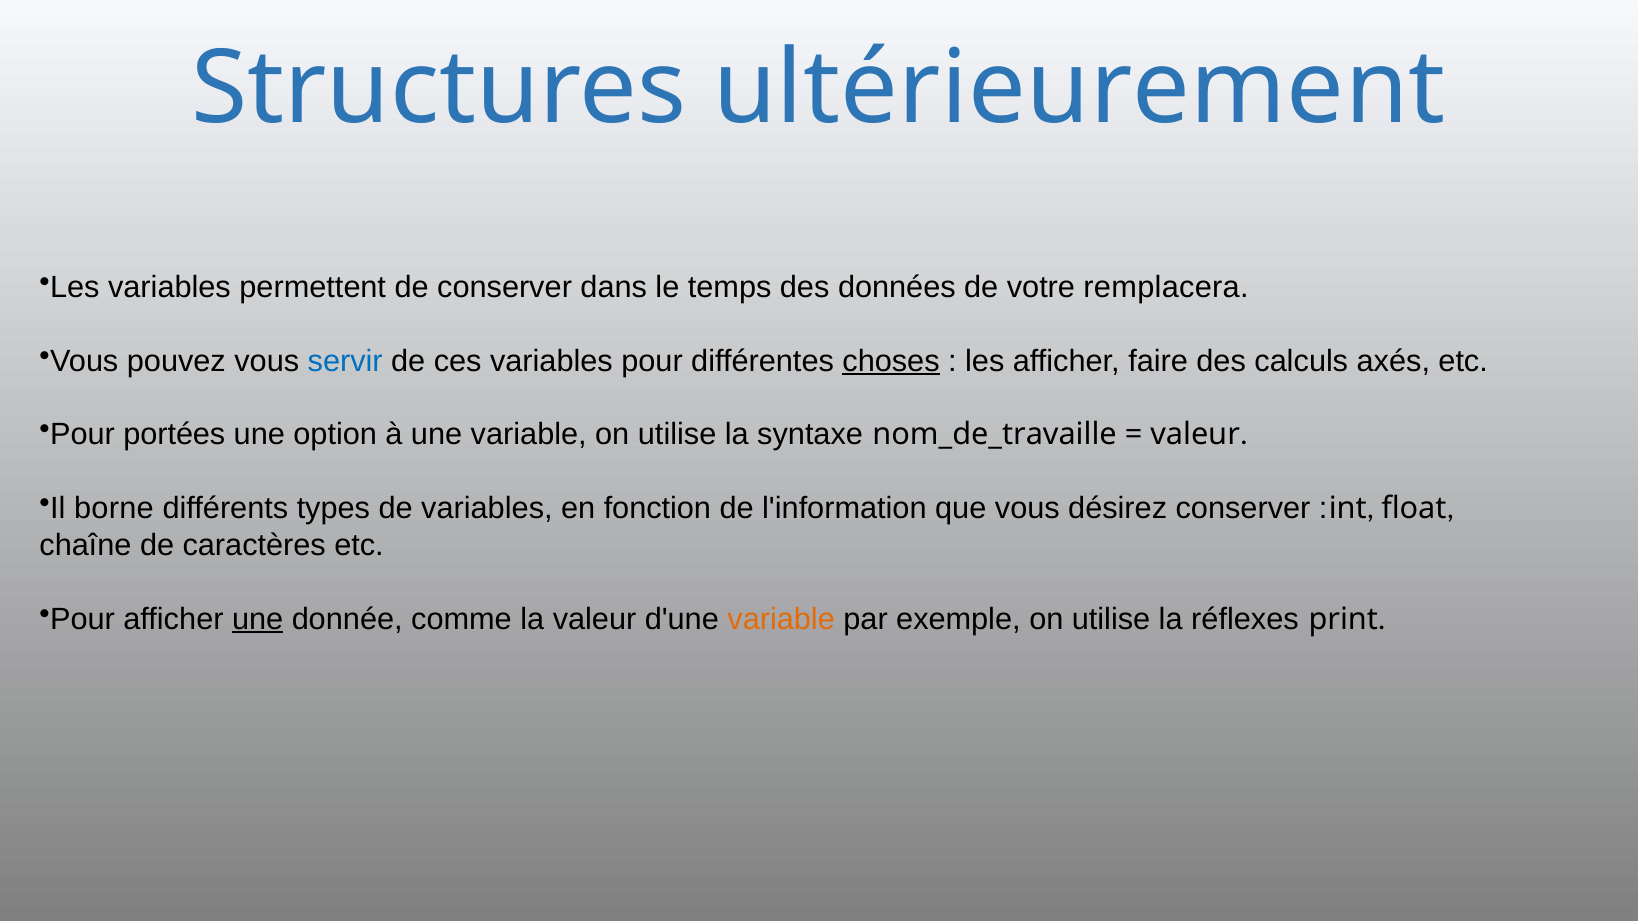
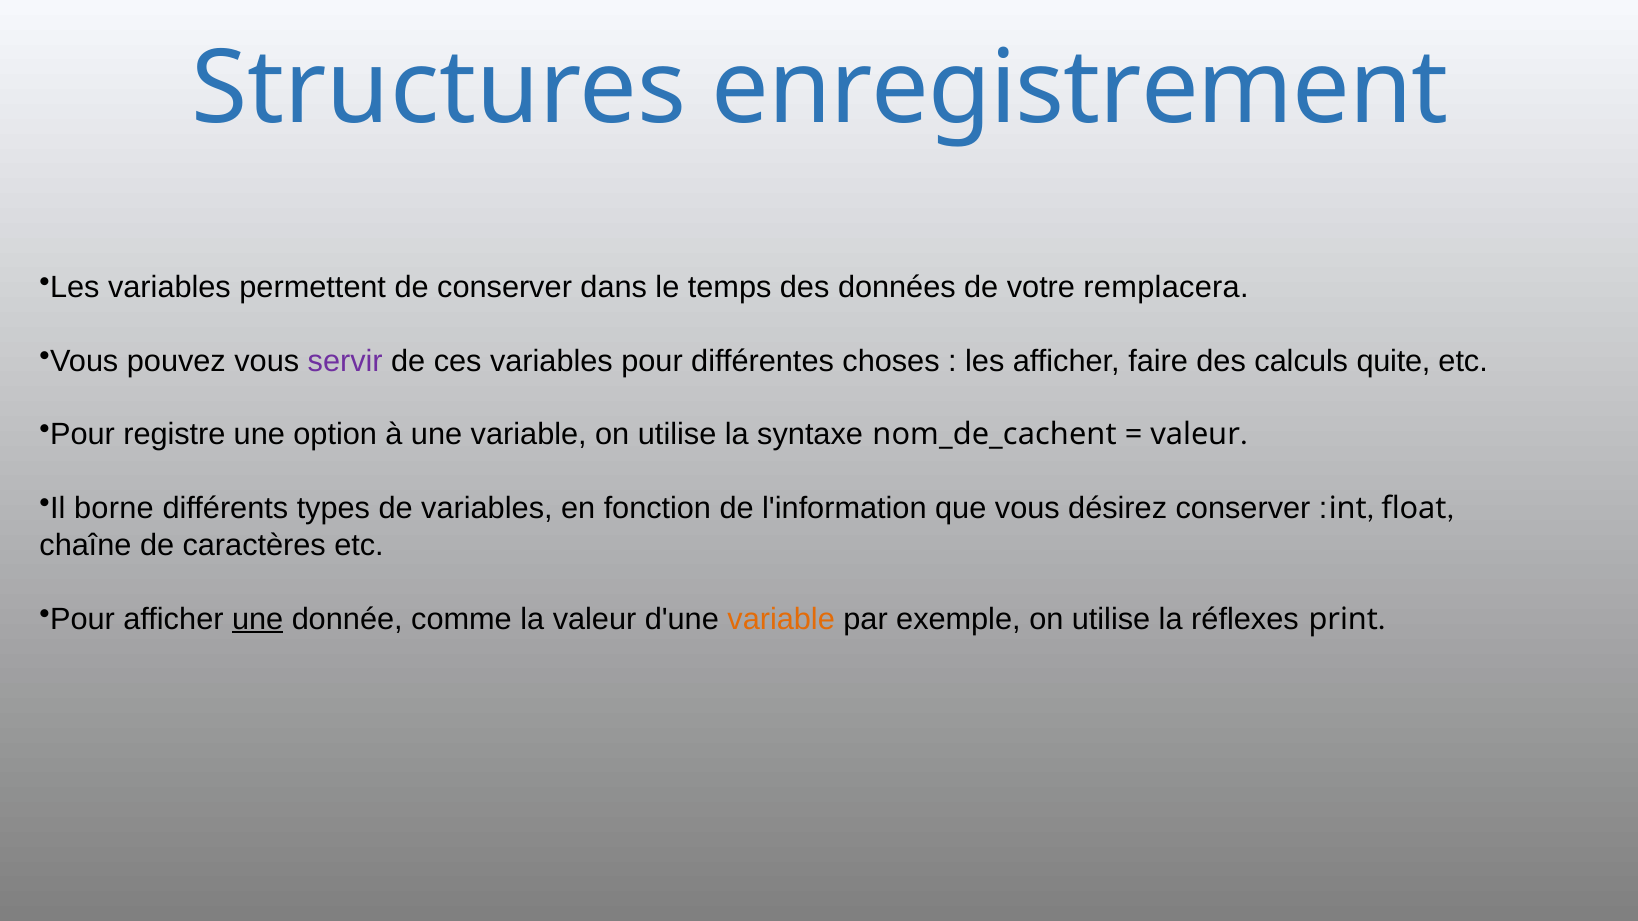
ultérieurement: ultérieurement -> enregistrement (1080, 88)
servir colour: blue -> purple (345, 361)
choses underline: present -> none (891, 361)
axés: axés -> quite (1393, 361)
portées: portées -> registre (174, 435)
nom_de_travaille: nom_de_travaille -> nom_de_cachent (995, 435)
